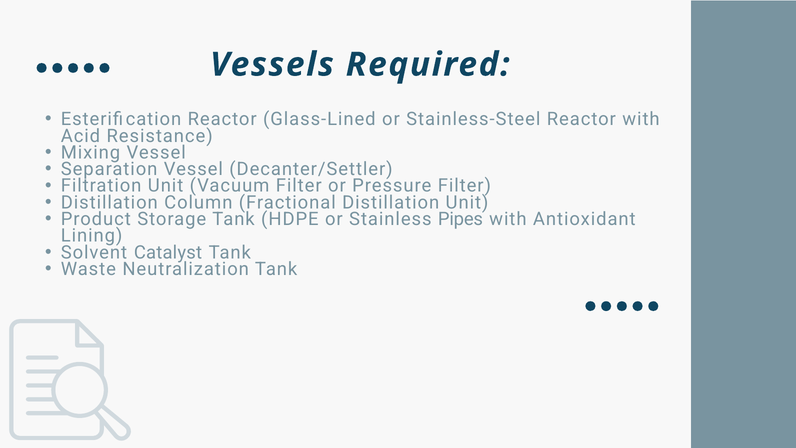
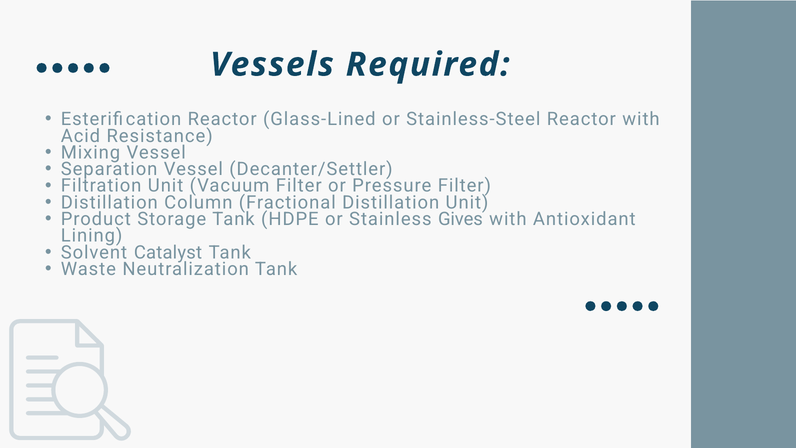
Pipes: Pipes -> Gives (460, 219)
